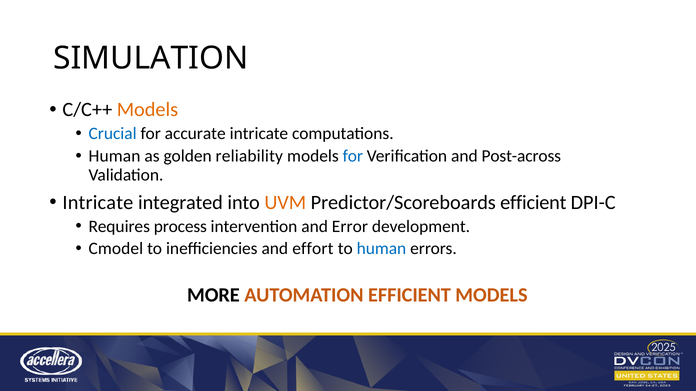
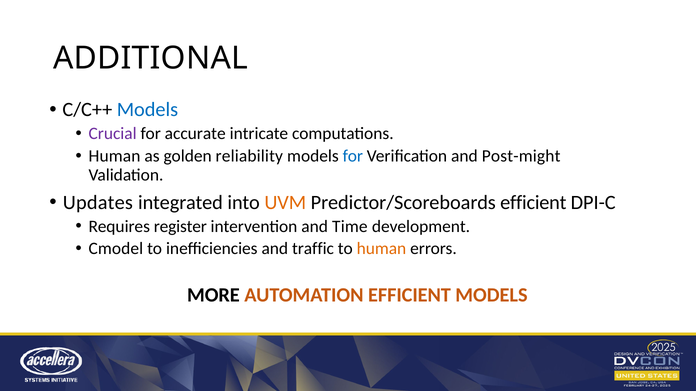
SIMULATION: SIMULATION -> ADDITIONAL (151, 58)
Models colour: orange -> blue (147, 110)
Crucial colour: blue -> purple (113, 134)
Post-across: Post-across -> Post-might (521, 156)
Intricate: Intricate -> Updates (98, 203)
process: process -> register (180, 227)
Error: Error -> Time (350, 227)
effort: effort -> traffic (313, 249)
human colour: blue -> orange (381, 249)
